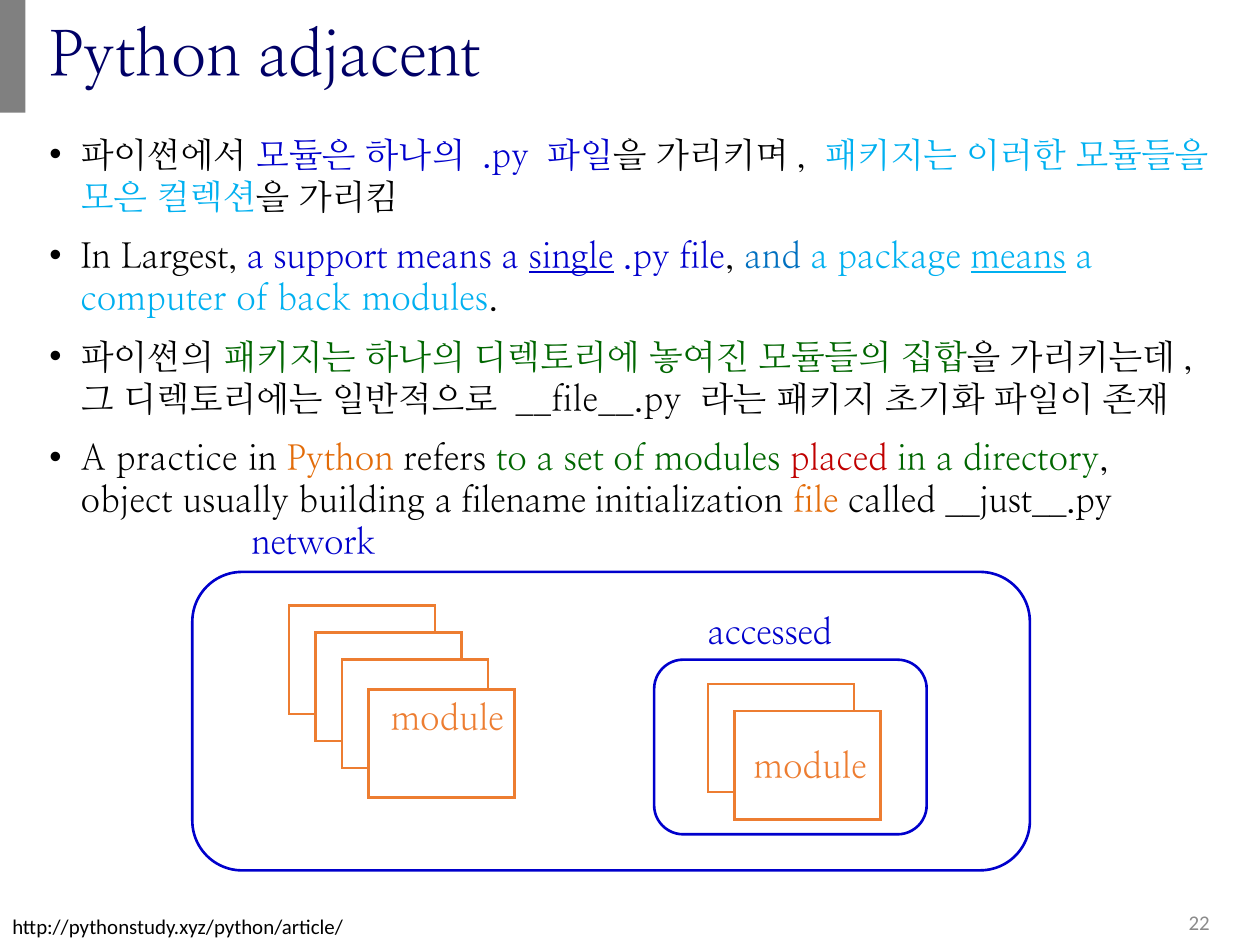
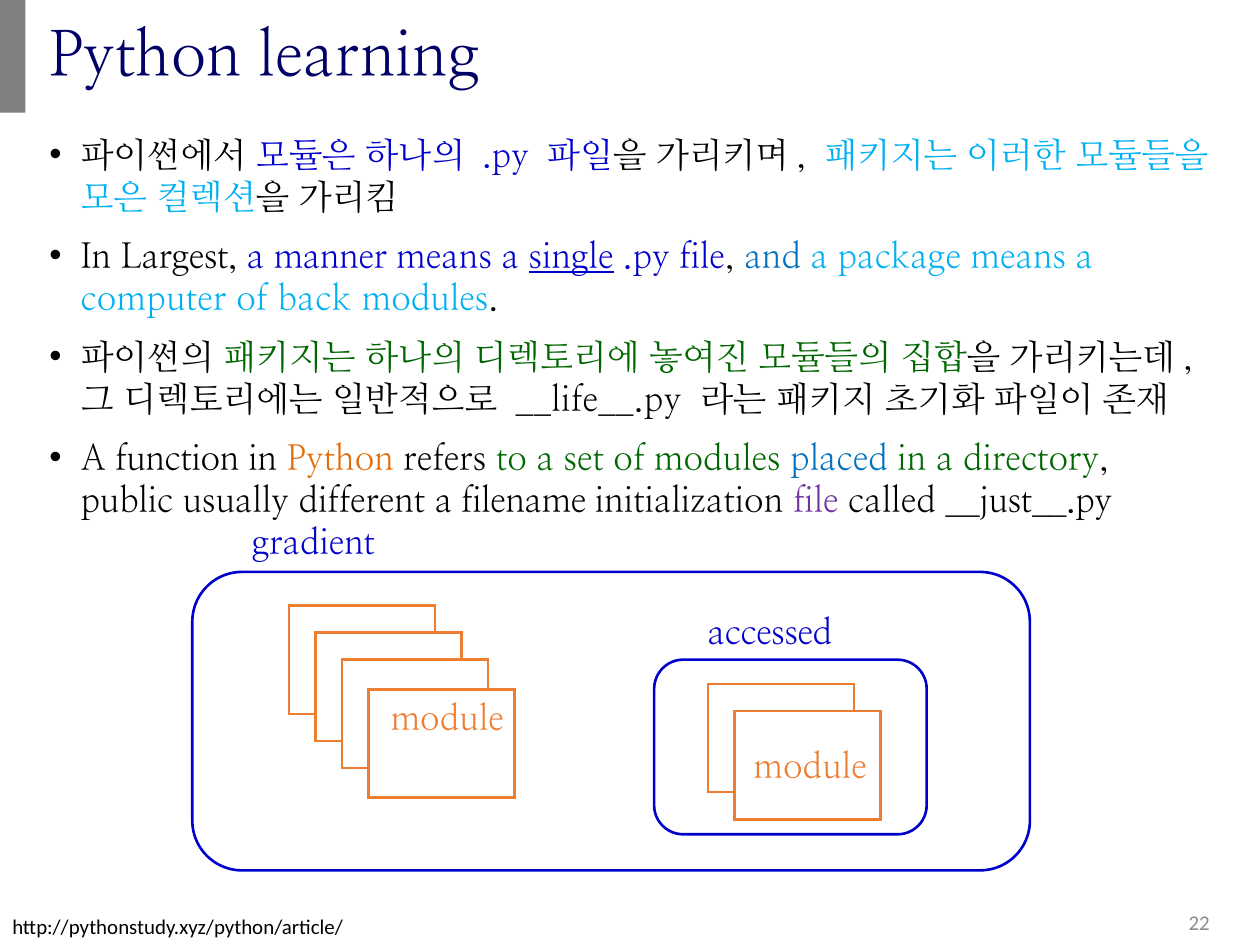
adjacent: adjacent -> learning (369, 56)
support: support -> manner (331, 257)
means underline: present -> none (1018, 257)
__file__.py: __file__.py -> __life__.py (599, 400)
practice: practice -> function (177, 459)
placed colour: red -> blue (839, 459)
object: object -> public (127, 501)
building: building -> different (362, 501)
file colour: orange -> purple (816, 501)
network: network -> gradient (314, 544)
